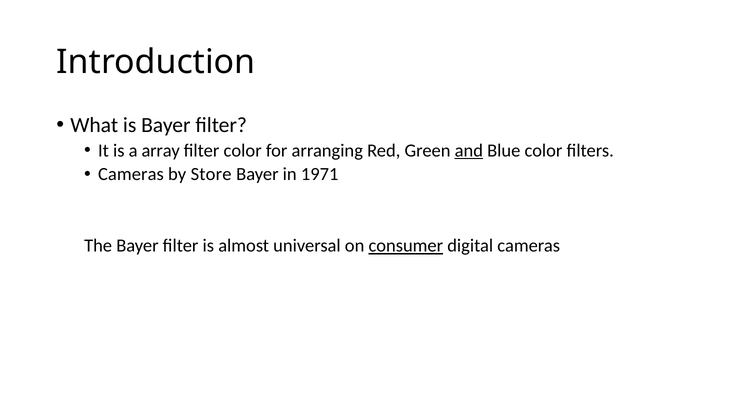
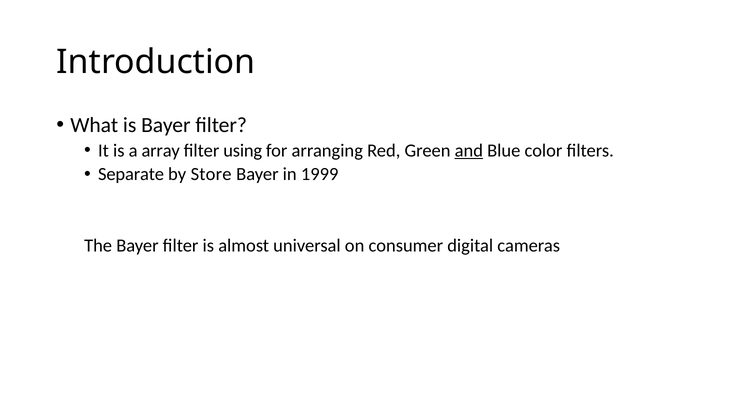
filter color: color -> using (243, 151)
Cameras: Cameras -> Separate (131, 174)
1971: 1971 -> 1999 (320, 174)
consumer underline: present -> none (406, 246)
